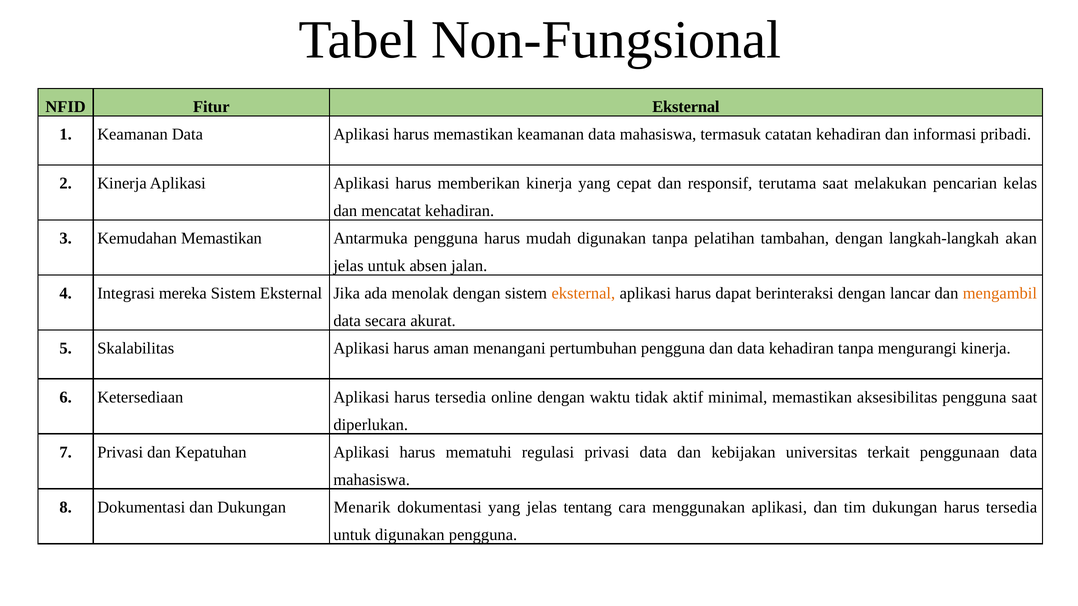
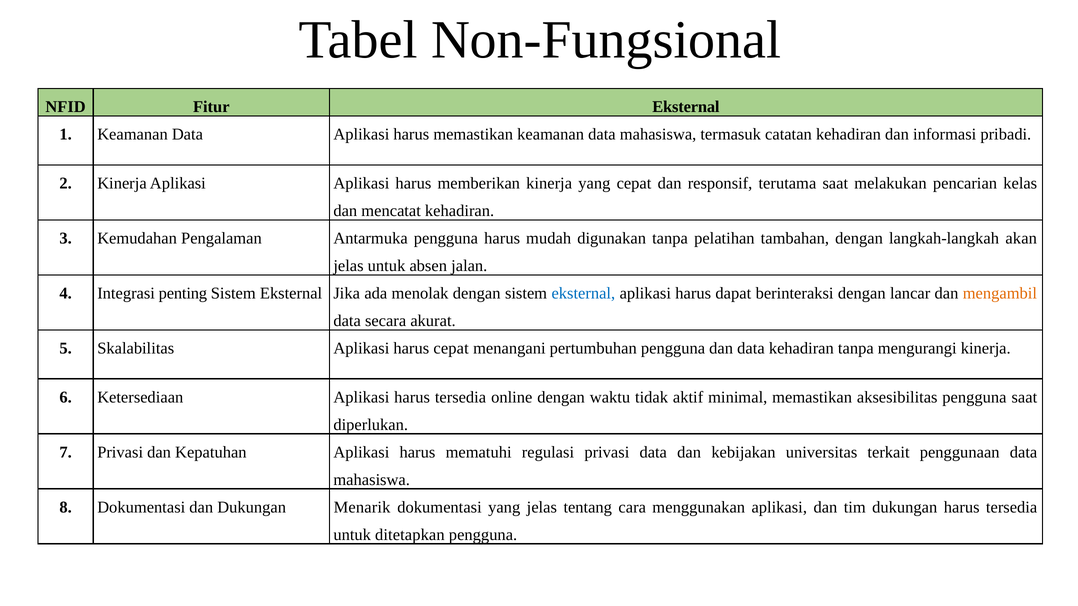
Kemudahan Memastikan: Memastikan -> Pengalaman (221, 239)
mereka: mereka -> penting (183, 294)
eksternal colour: orange -> blue (583, 294)
harus aman: aman -> cepat (451, 349)
untuk digunakan: digunakan -> ditetapkan (410, 535)
